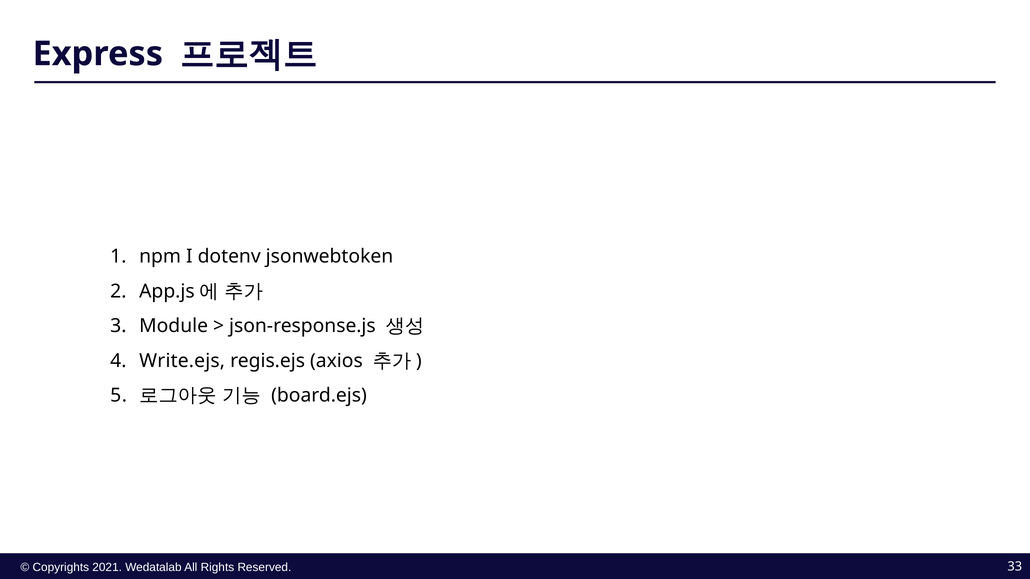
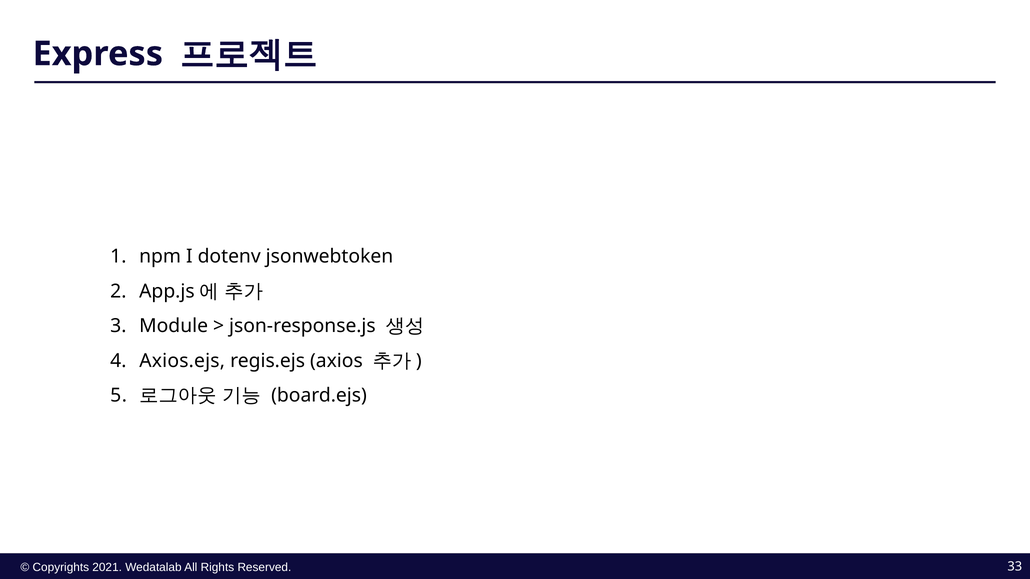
Write.ejs: Write.ejs -> Axios.ejs (182, 361)
